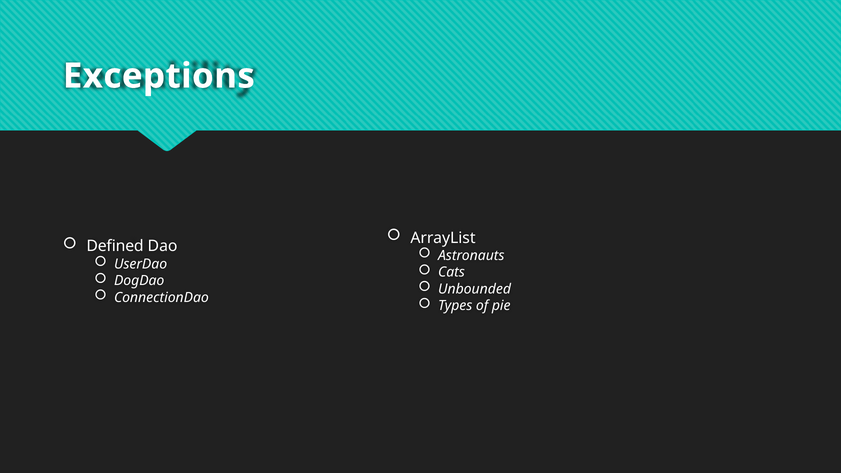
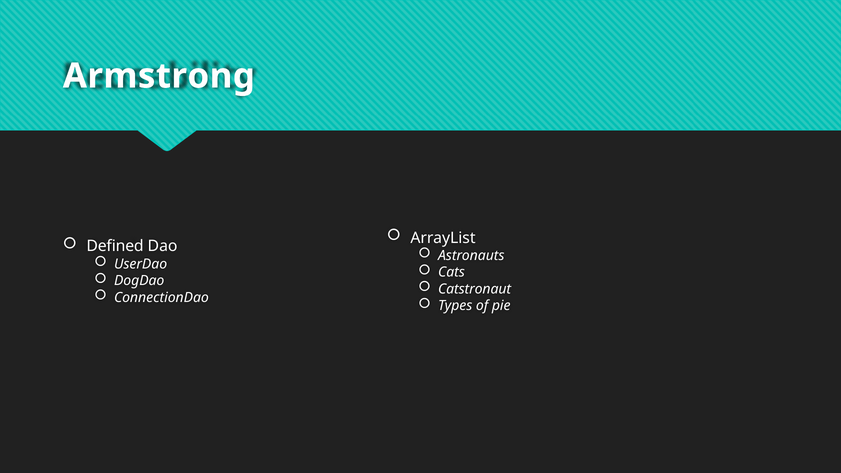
Exceptions: Exceptions -> Armstrong (159, 76)
Unbounded: Unbounded -> Catstronaut (475, 289)
